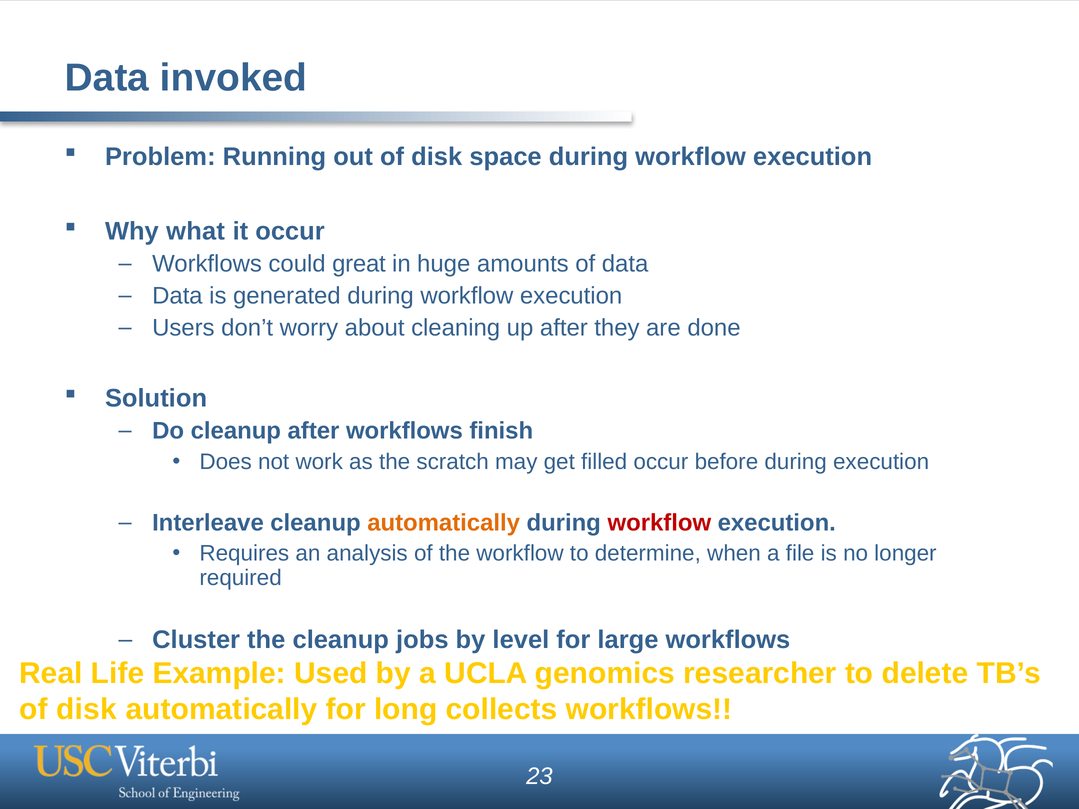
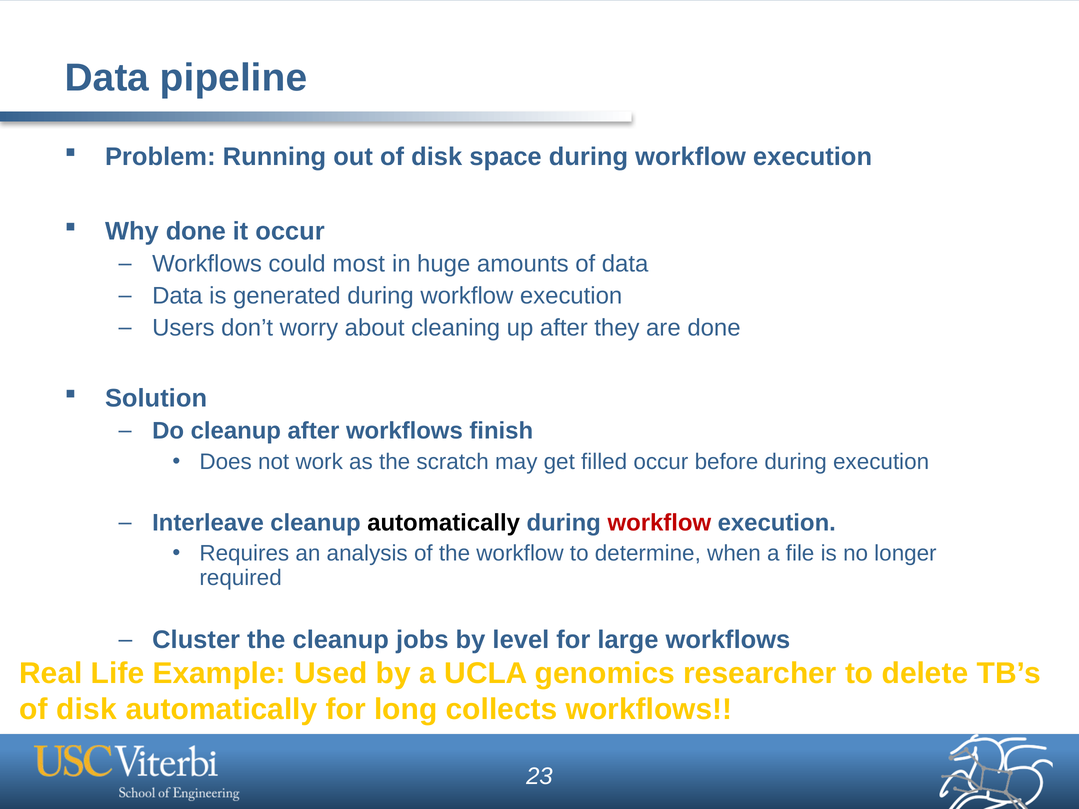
invoked: invoked -> pipeline (234, 78)
Why what: what -> done (196, 231)
great: great -> most (359, 264)
automatically colour: orange -> black (444, 523)
